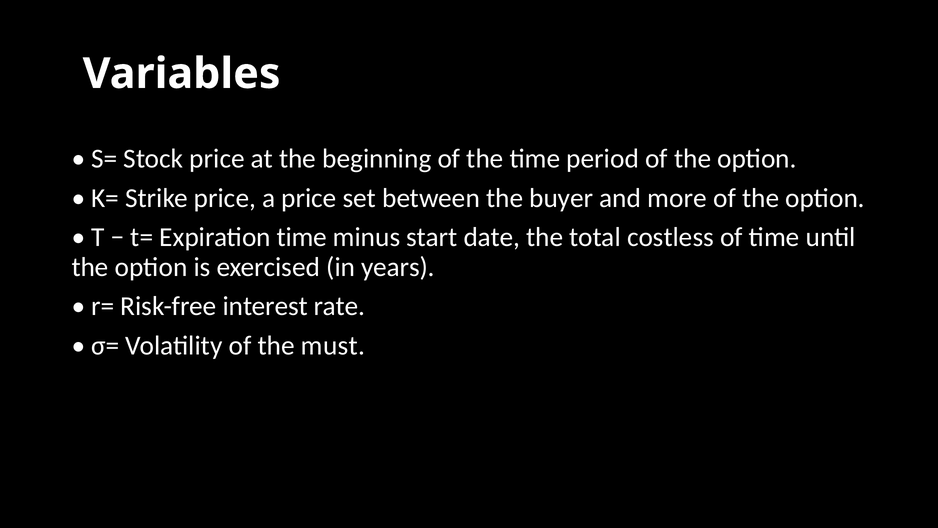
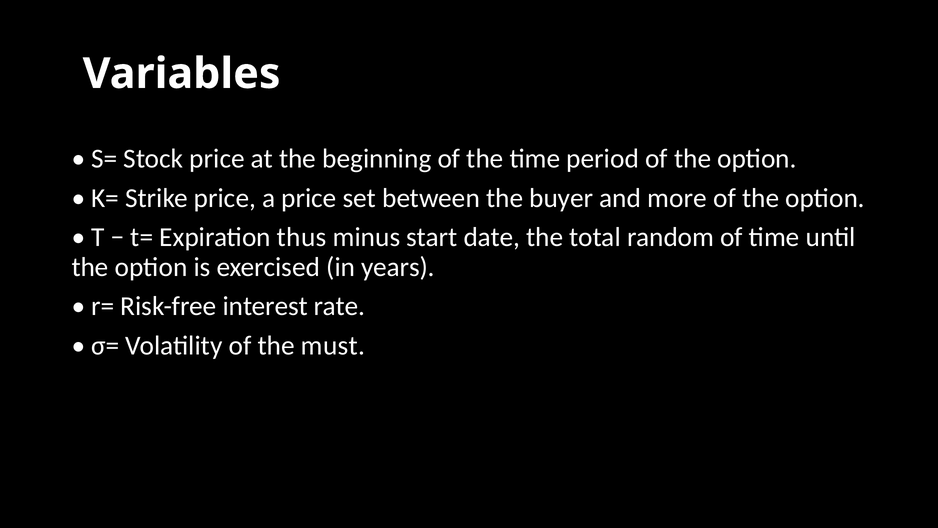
Expiration time: time -> thus (302, 237)
costless: costless -> random (670, 237)
